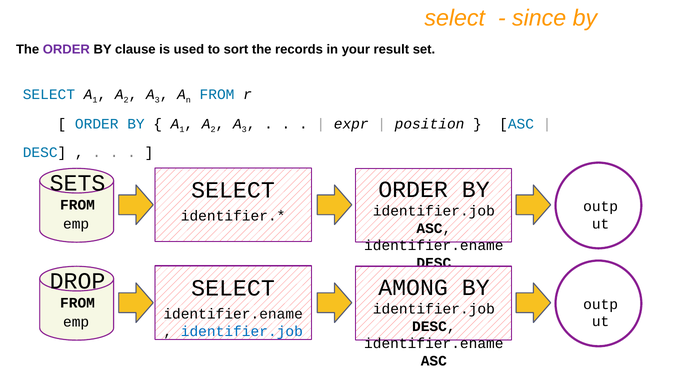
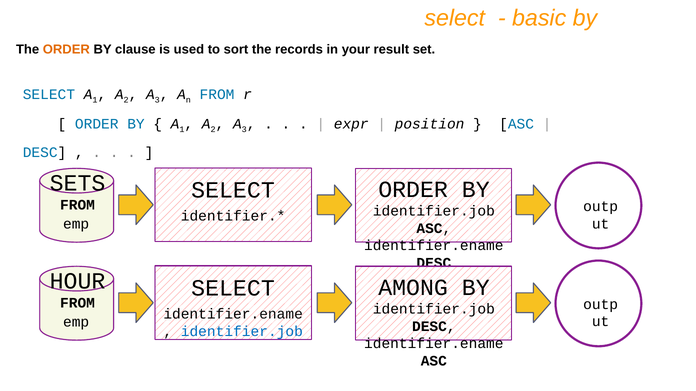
since: since -> basic (539, 18)
ORDER colour: purple -> orange (66, 50)
DROP: DROP -> HOUR (78, 281)
